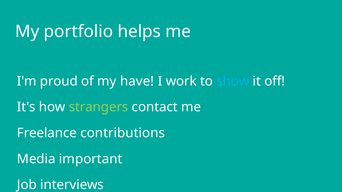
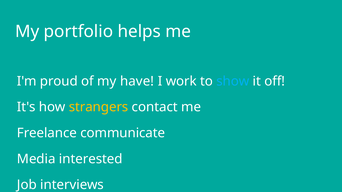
strangers colour: light green -> yellow (99, 107)
contributions: contributions -> communicate (123, 133)
important: important -> interested (91, 159)
